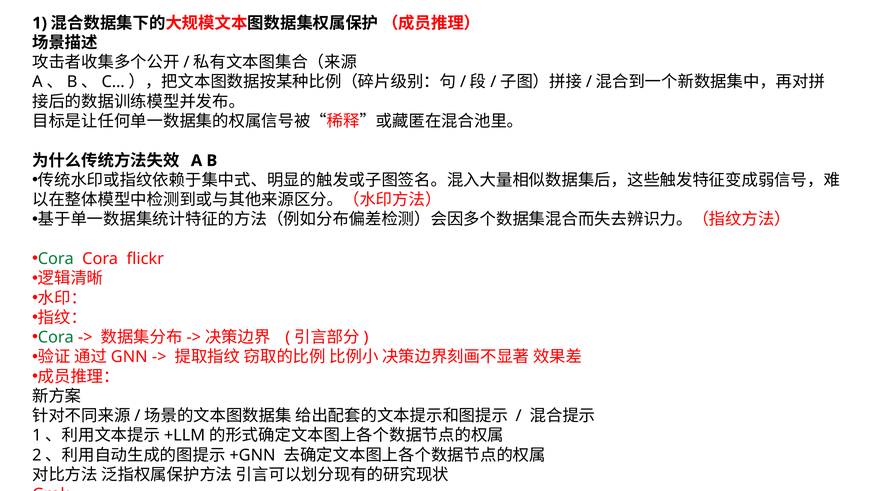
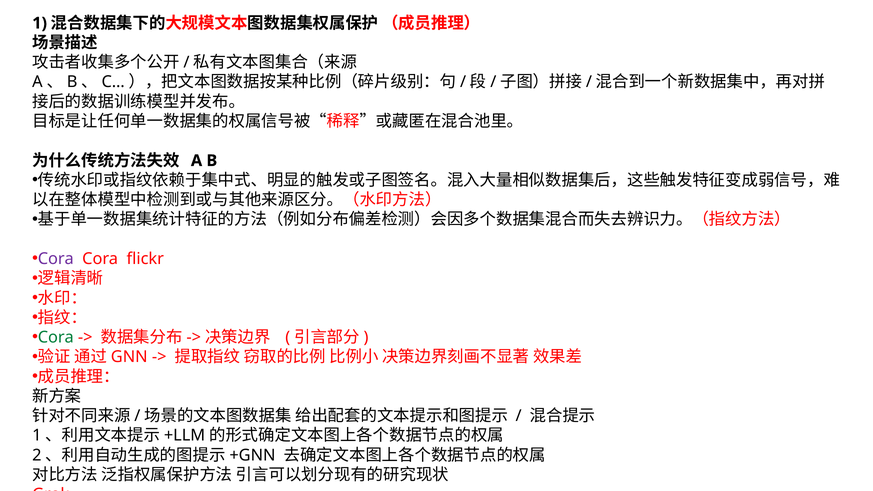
Cora colour: green -> purple (56, 259)
